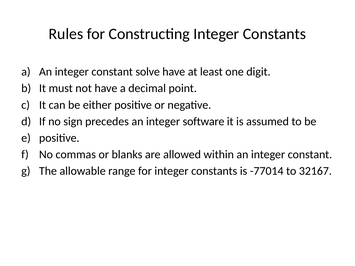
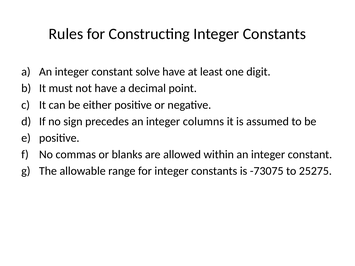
software: software -> columns (203, 122)
-77014: -77014 -> -73075 (267, 171)
32167: 32167 -> 25275 (315, 171)
